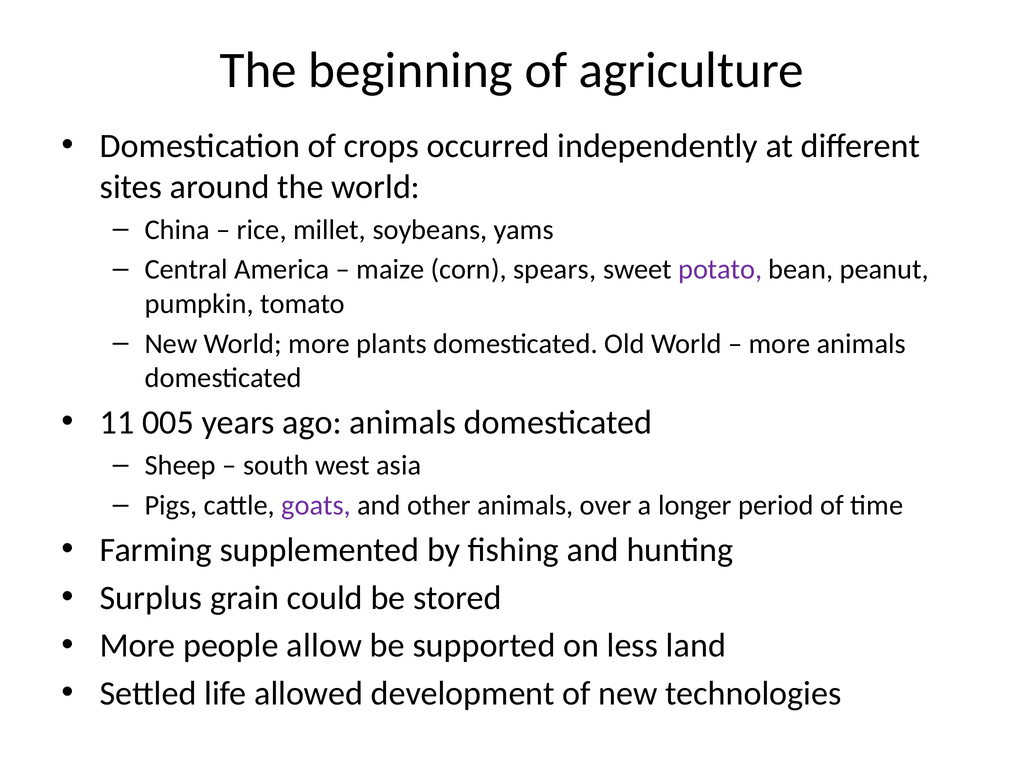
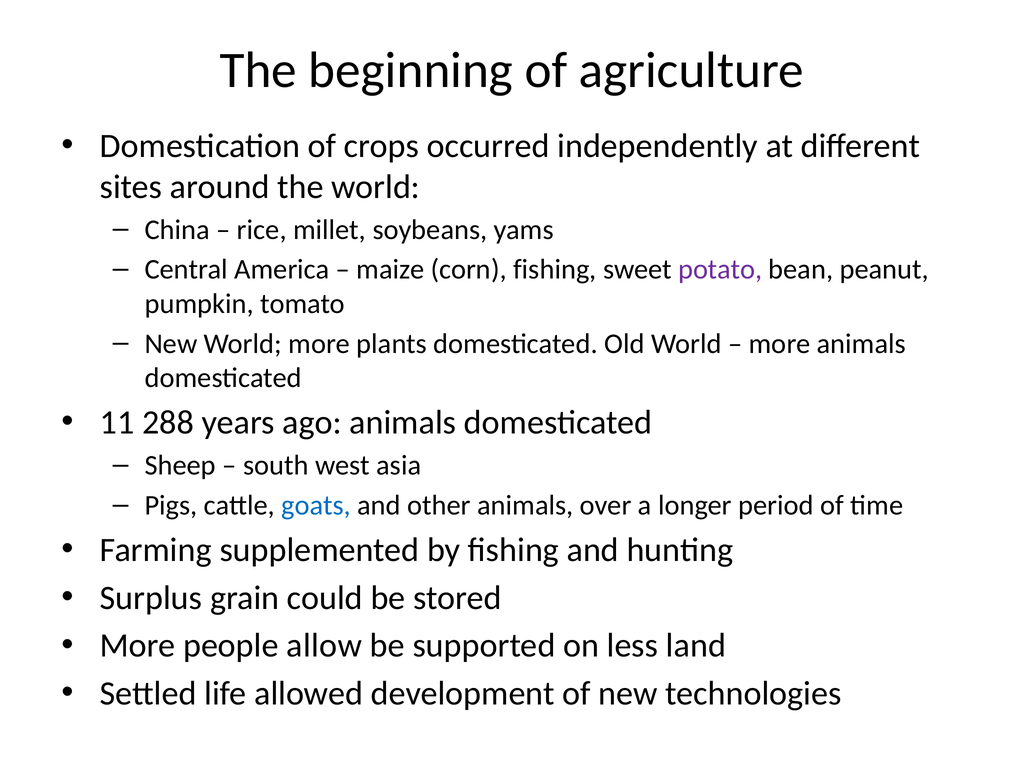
corn spears: spears -> fishing (555, 270)
005: 005 -> 288 (168, 423)
goats colour: purple -> blue (316, 505)
